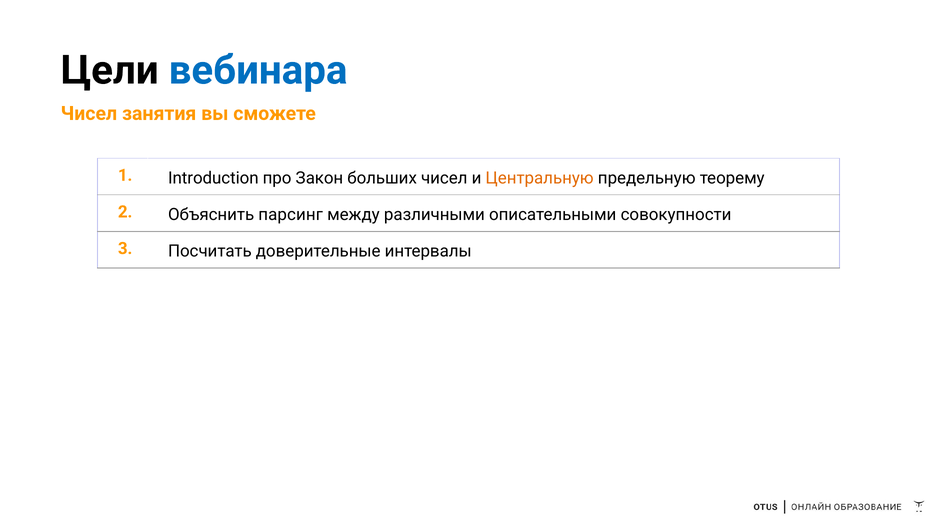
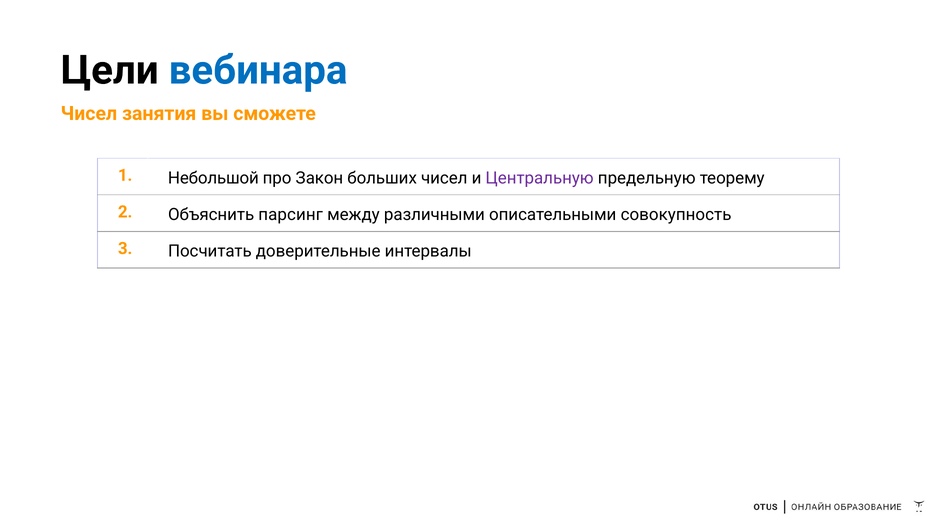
Introduction: Introduction -> Небольшой (213, 178)
Центральную colour: orange -> purple (540, 178)
совокупности: совокупности -> совокупность (676, 215)
